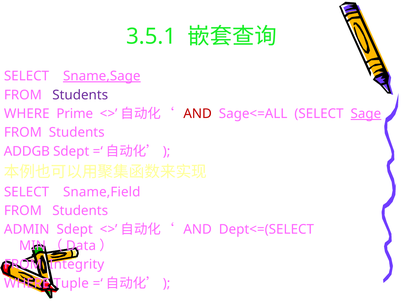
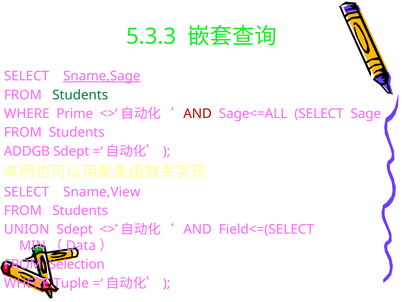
3.5.1: 3.5.1 -> 5.3.3 (151, 36)
Students colour: purple -> green (80, 95)
Sage underline: present -> none (366, 114)
Sname,Field: Sname,Field -> Sname,View (102, 192)
ADMIN: ADMIN -> UNION (27, 229)
Dept<=(SELECT: Dept<=(SELECT -> Field<=(SELECT (266, 229)
Integrity: Integrity -> Selection (77, 264)
